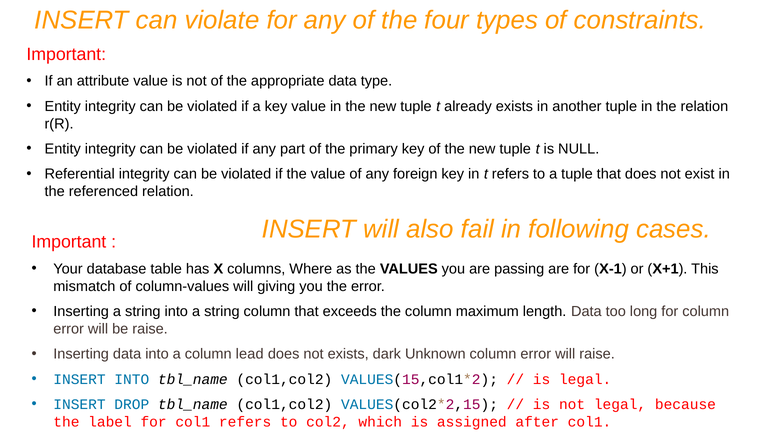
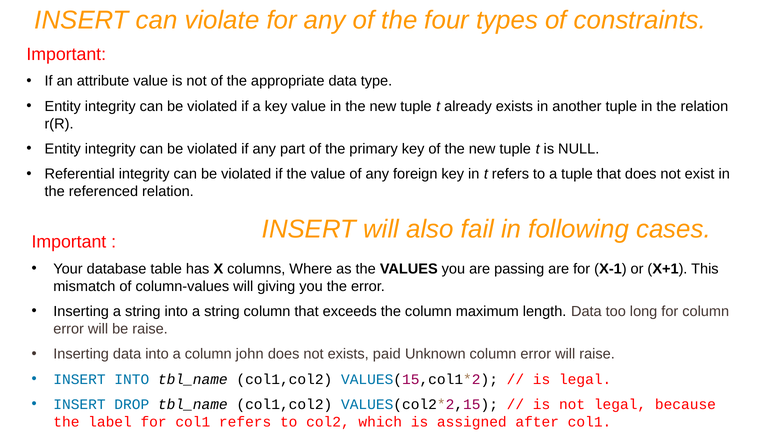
lead: lead -> john (250, 354)
dark: dark -> paid (387, 354)
